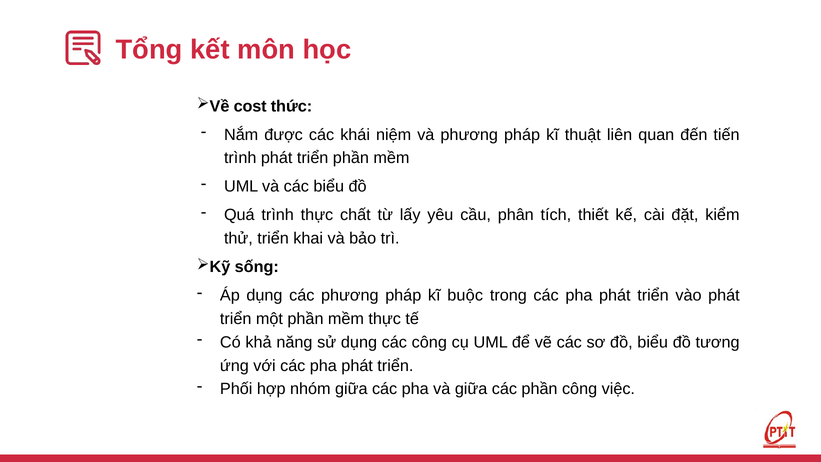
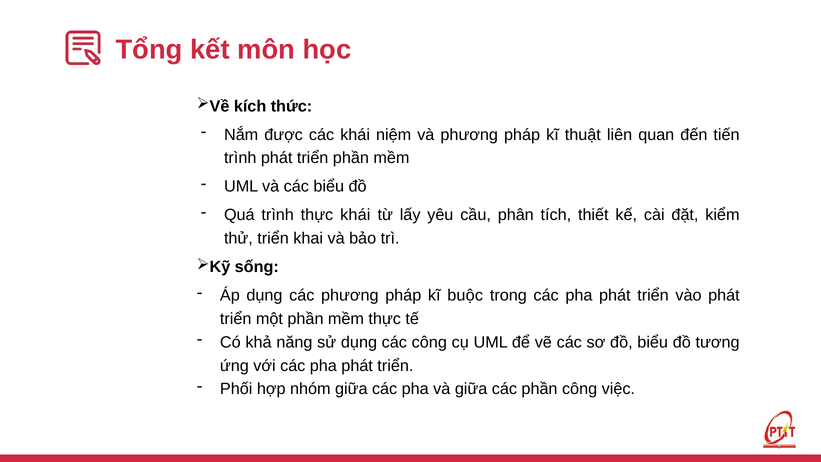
cost: cost -> kích (250, 106)
thực chất: chất -> khái (355, 215)
